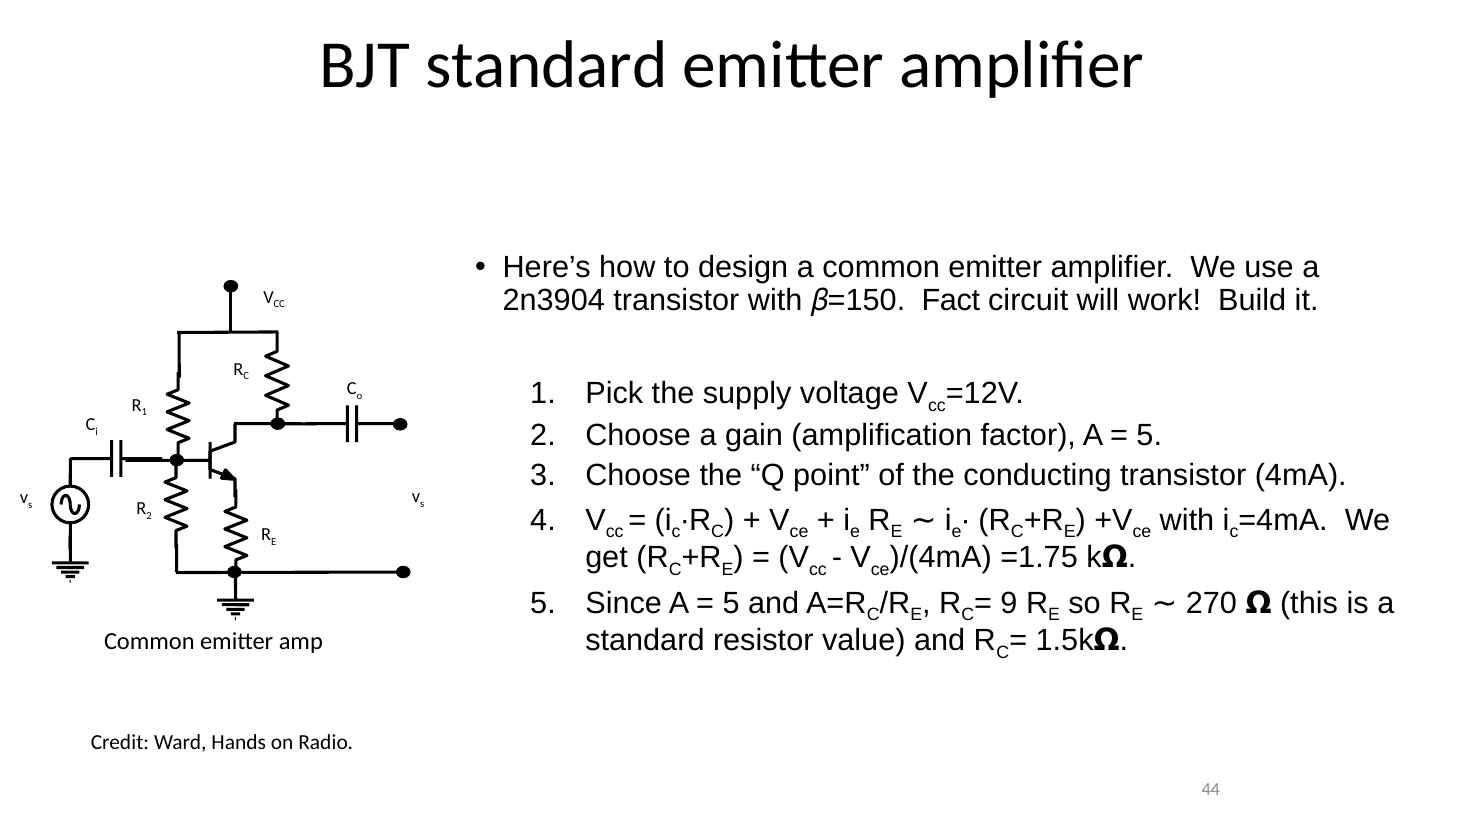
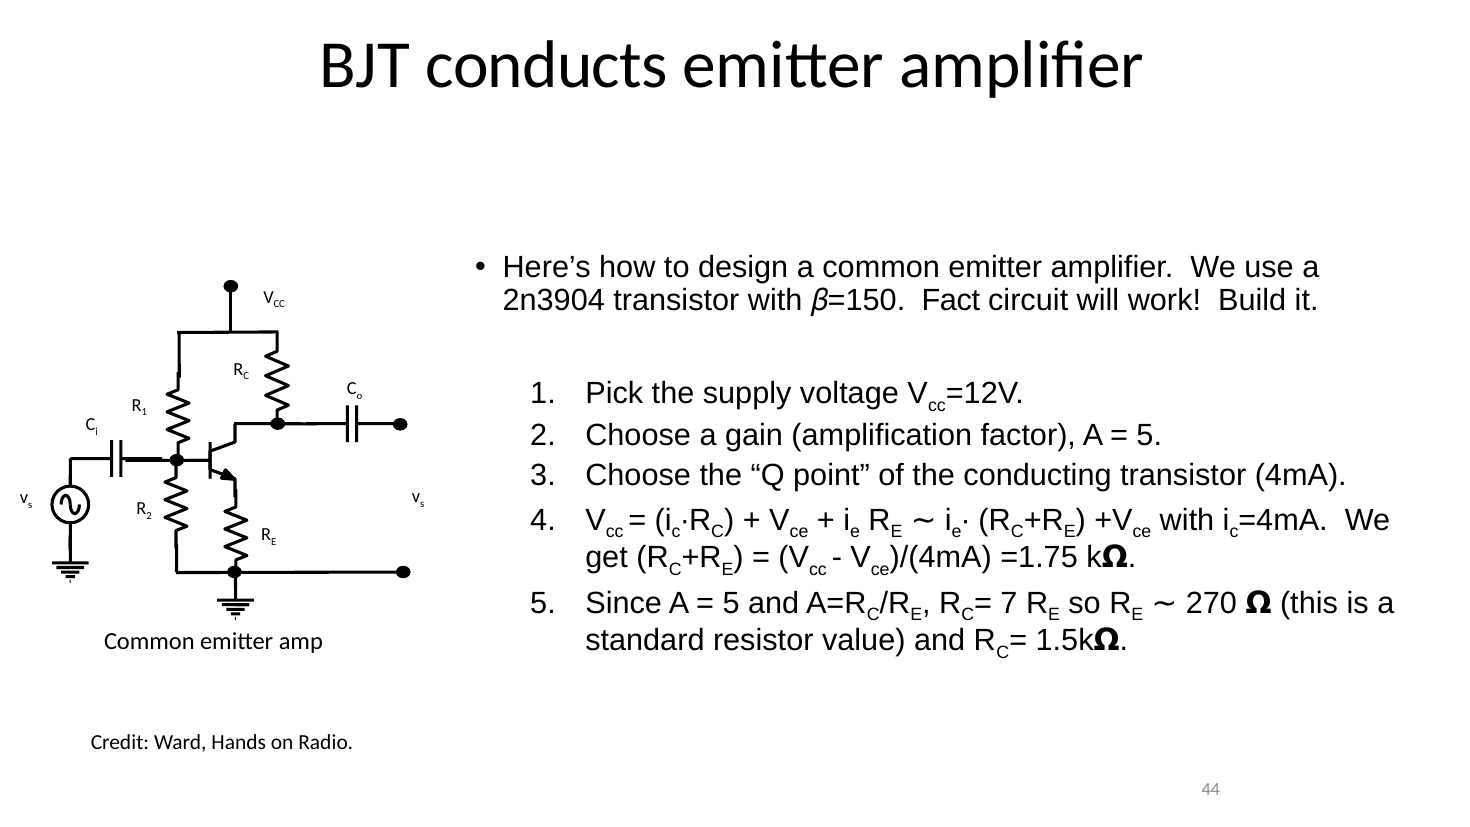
BJT standard: standard -> conducts (547, 66)
9: 9 -> 7 (1009, 603)
